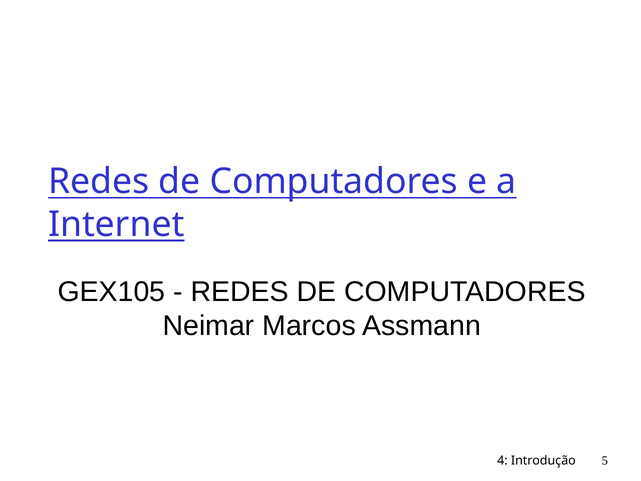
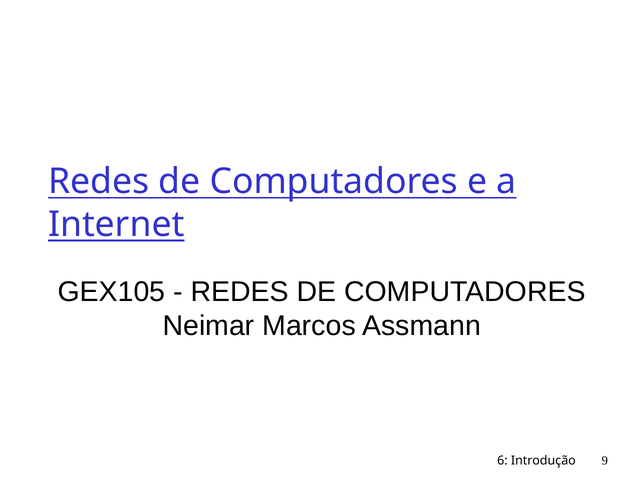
4: 4 -> 6 (502, 460)
5: 5 -> 9 (605, 460)
